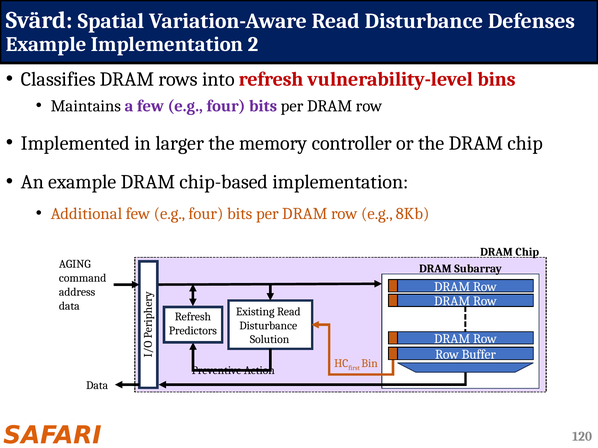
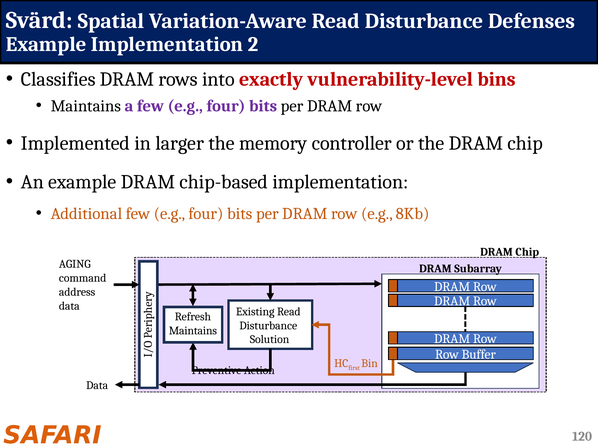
into refresh: refresh -> exactly (271, 79)
Predictors: Predictors -> Maintains (193, 331)
